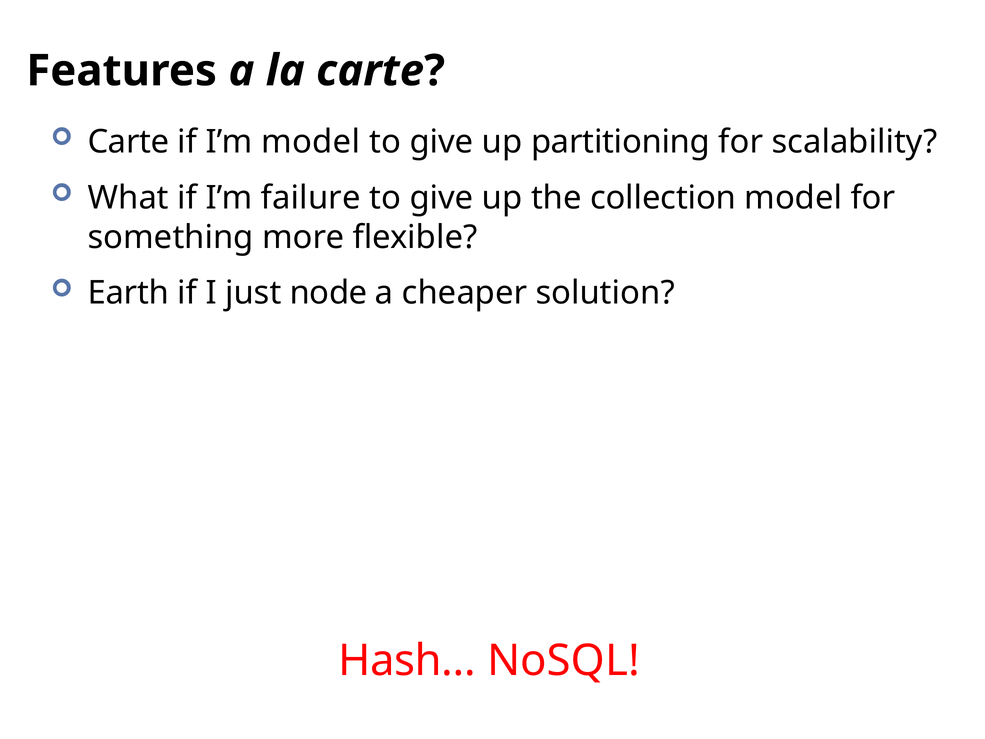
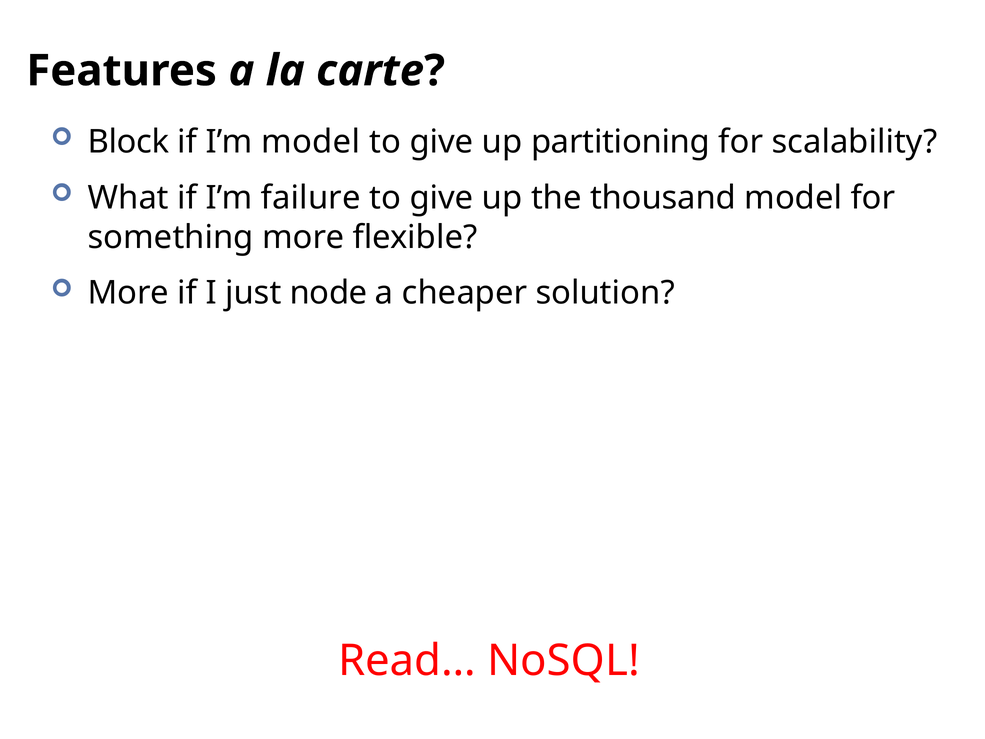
Carte: Carte -> Block (128, 142)
collection: collection -> thousand (663, 198)
Earth: Earth -> More (128, 293)
Hash…: Hash… -> Read… (407, 661)
